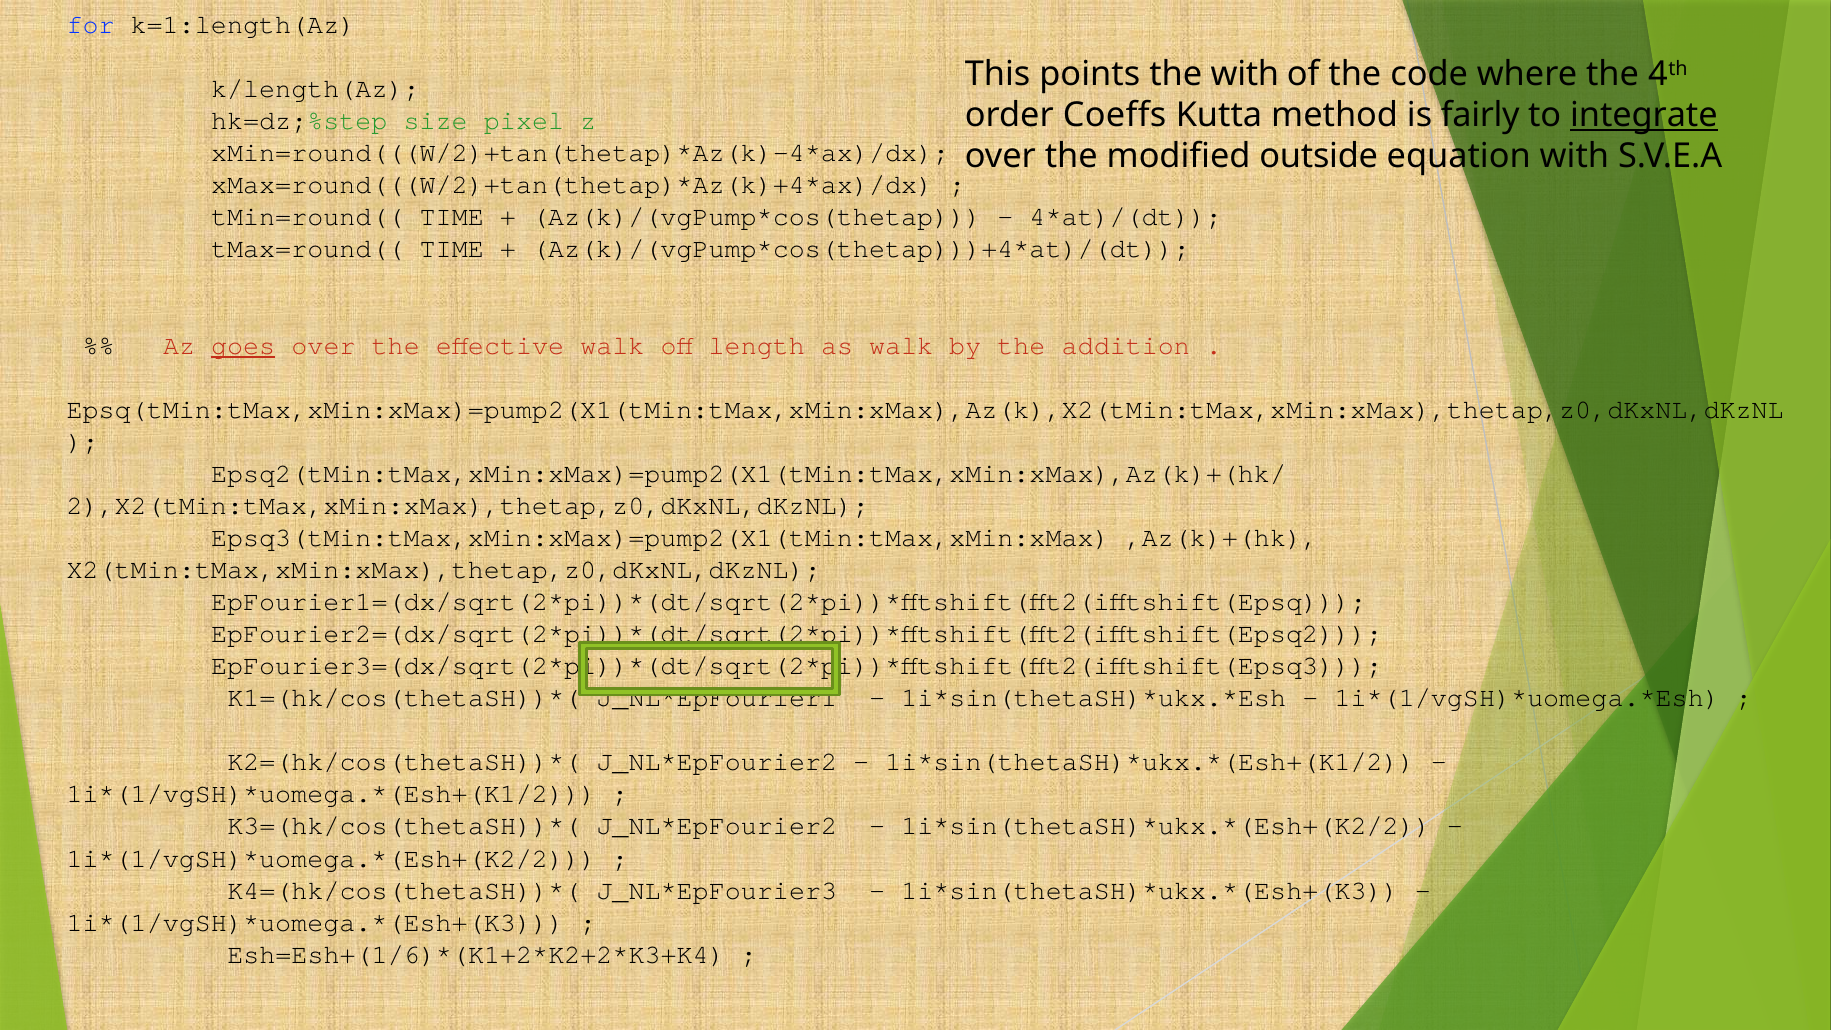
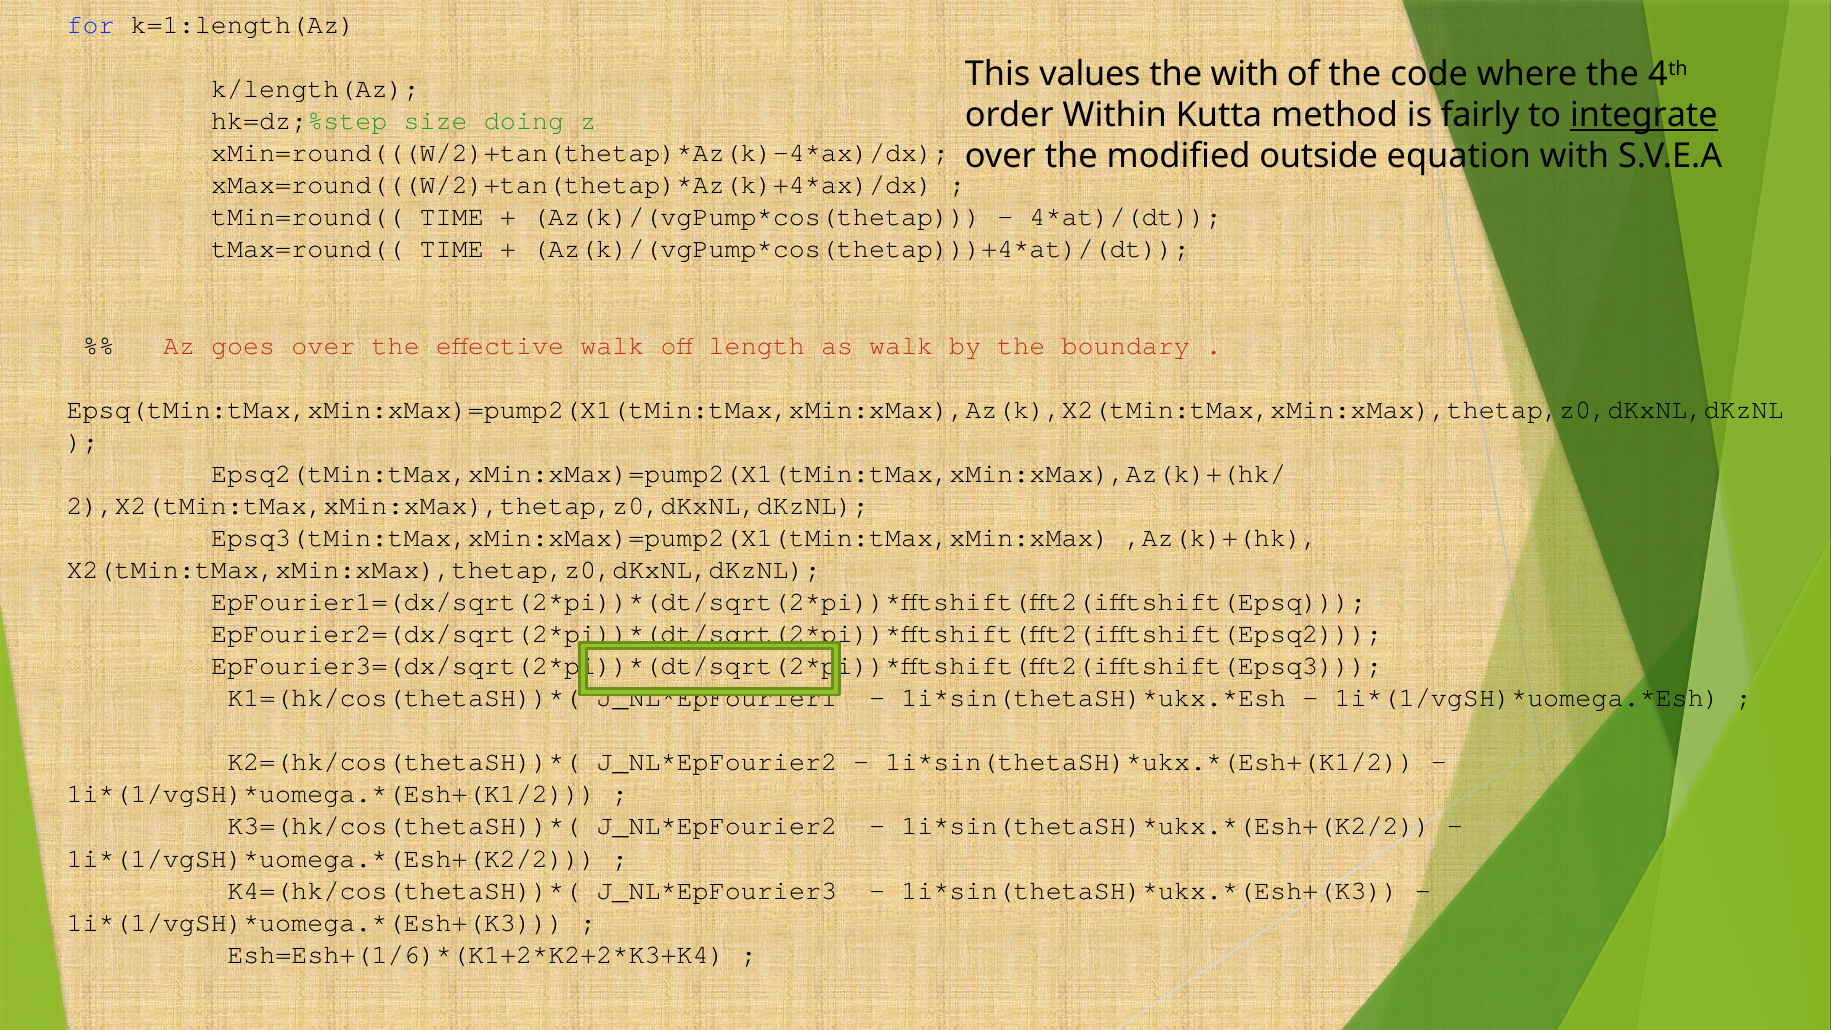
points: points -> values (1090, 74)
Coeffs: Coeffs -> Within (1115, 115)
pixel: pixel -> doing (524, 121)
goes underline: present -> none (243, 345)
addition: addition -> boundary (1126, 345)
